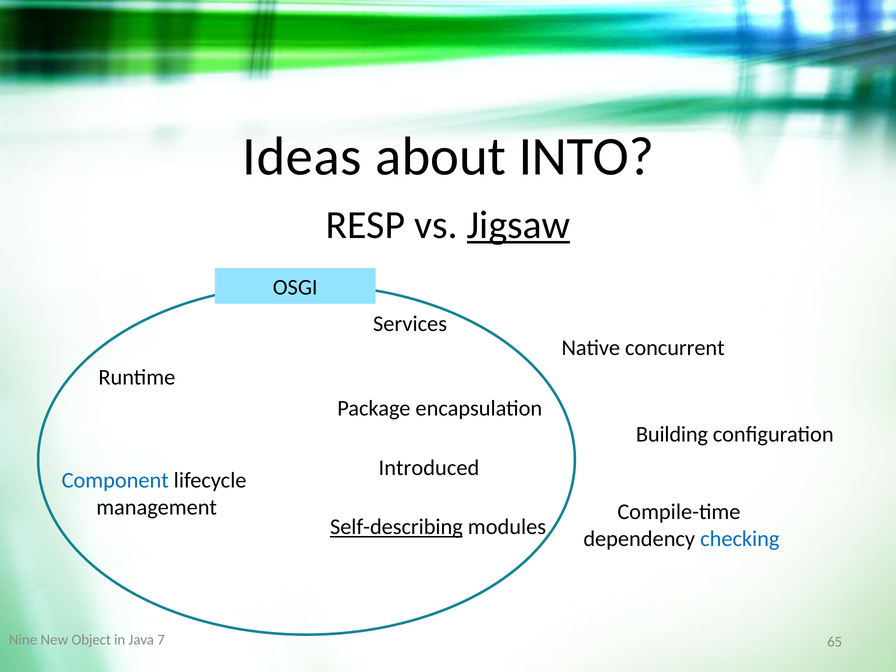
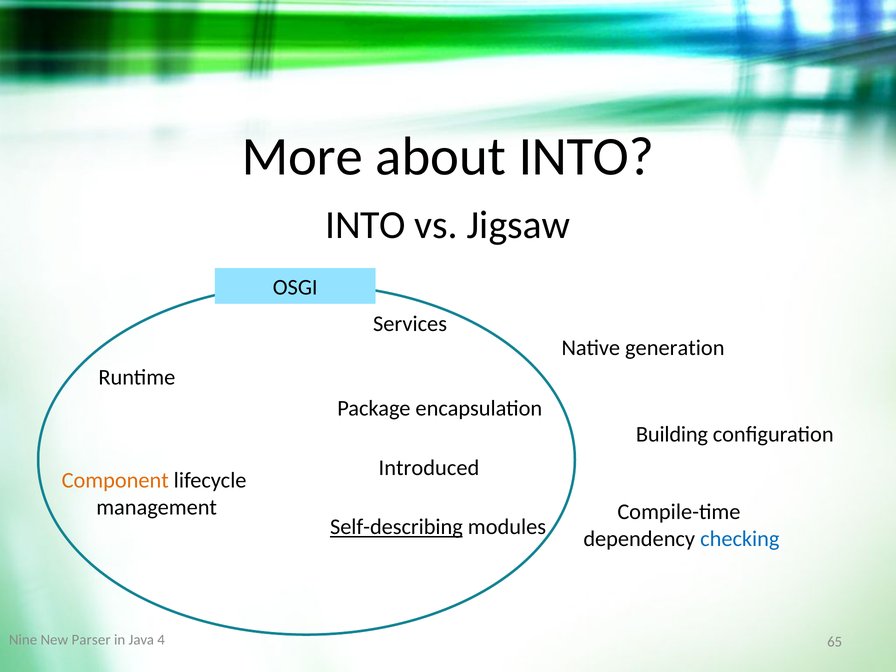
Ideas: Ideas -> More (302, 157)
RESP: RESP -> INTO (366, 225)
Jigsaw underline: present -> none (519, 225)
concurrent: concurrent -> generation (675, 348)
Component colour: blue -> orange (115, 480)
Object: Object -> Parser (91, 640)
7: 7 -> 4 (161, 640)
